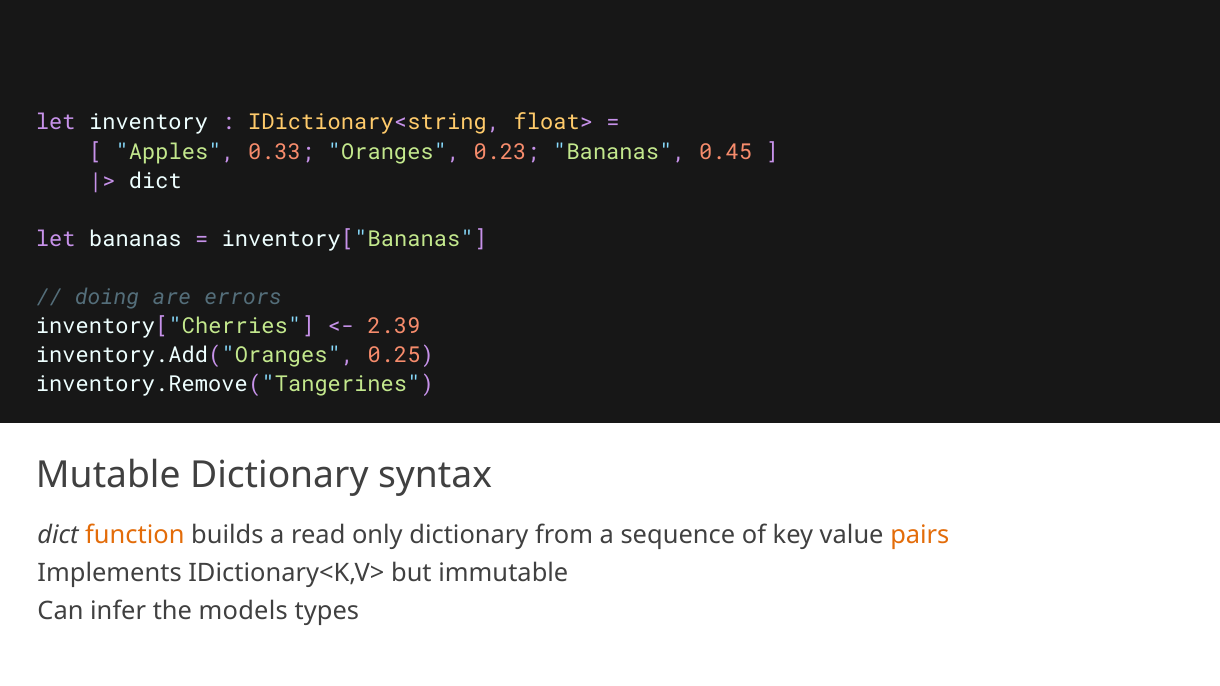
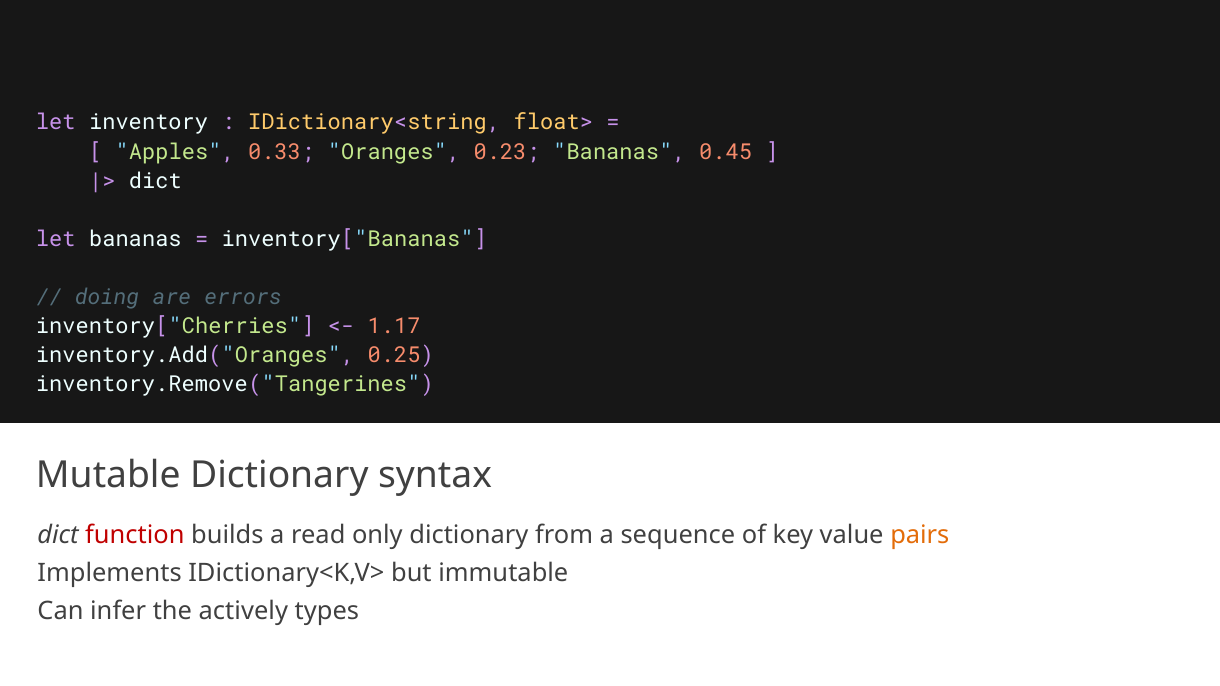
2.39: 2.39 -> 1.17 (394, 326)
function colour: orange -> red (135, 535)
models: models -> actively (243, 612)
